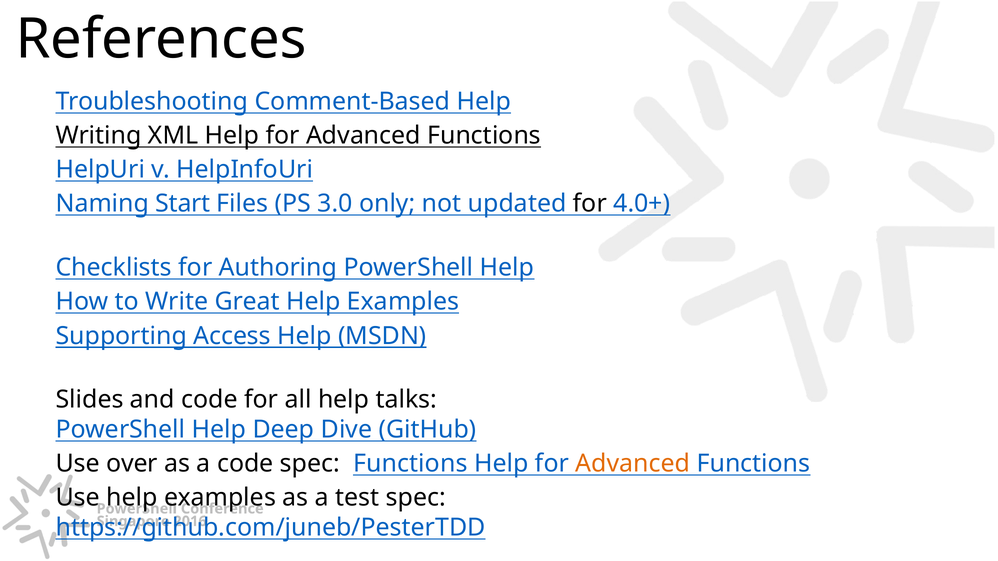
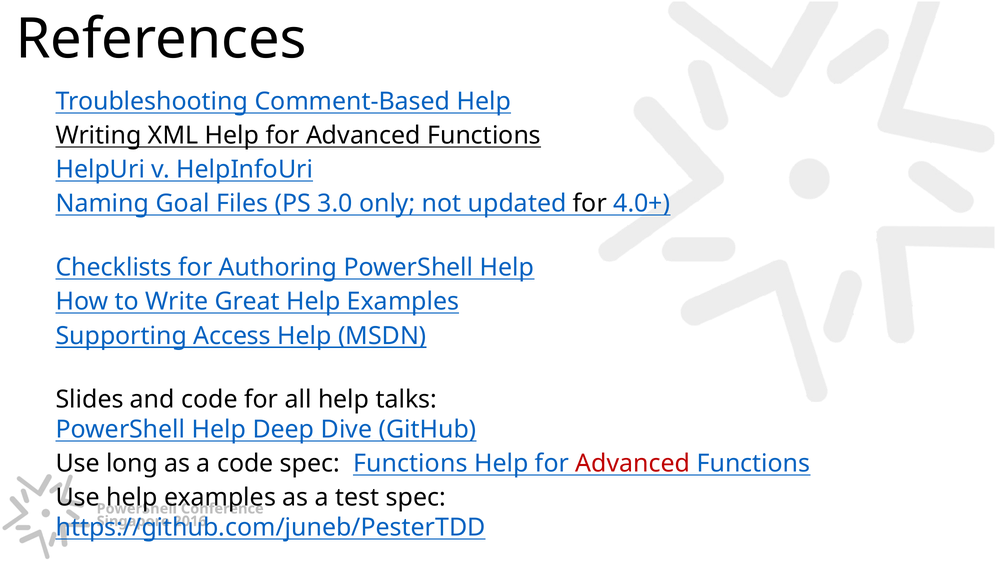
Start: Start -> Goal (183, 204)
over: over -> long (132, 464)
Advanced colour: orange -> red (633, 464)
